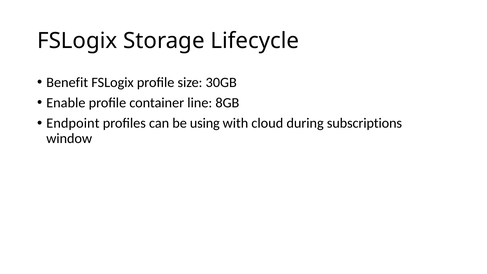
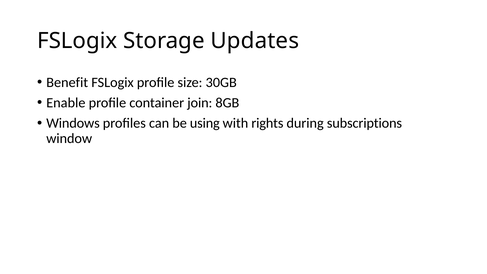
Lifecycle: Lifecycle -> Updates (255, 41)
line: line -> join (200, 103)
Endpoint: Endpoint -> Windows (73, 123)
cloud: cloud -> rights (267, 123)
